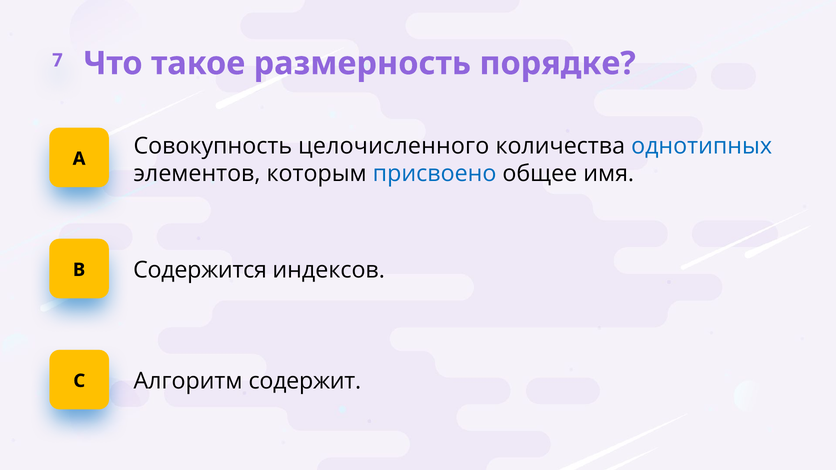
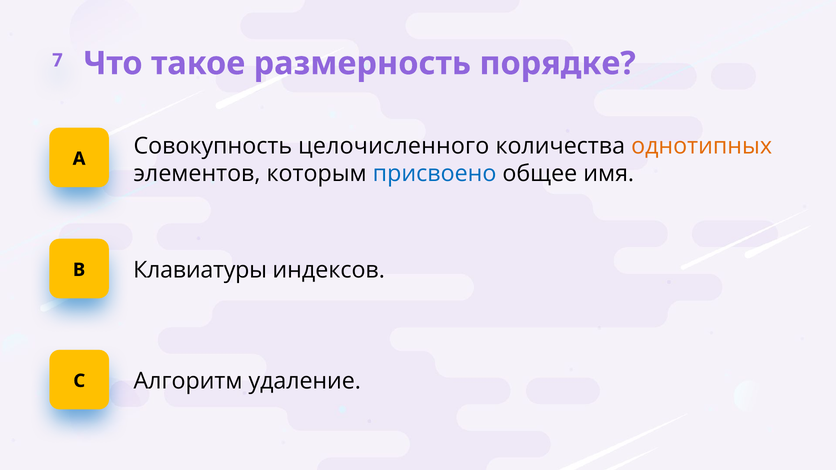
однотипных colour: blue -> orange (702, 146)
Содержится: Содержится -> Клавиатуры (200, 270)
содержит: содержит -> удаление (305, 381)
